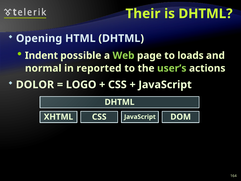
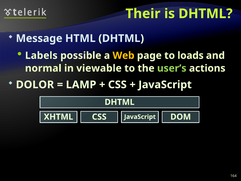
Opening: Opening -> Message (39, 38)
Indent: Indent -> Labels (41, 55)
Web colour: light green -> yellow (124, 55)
reported: reported -> viewable (99, 68)
LOGO: LOGO -> LAMP (81, 85)
